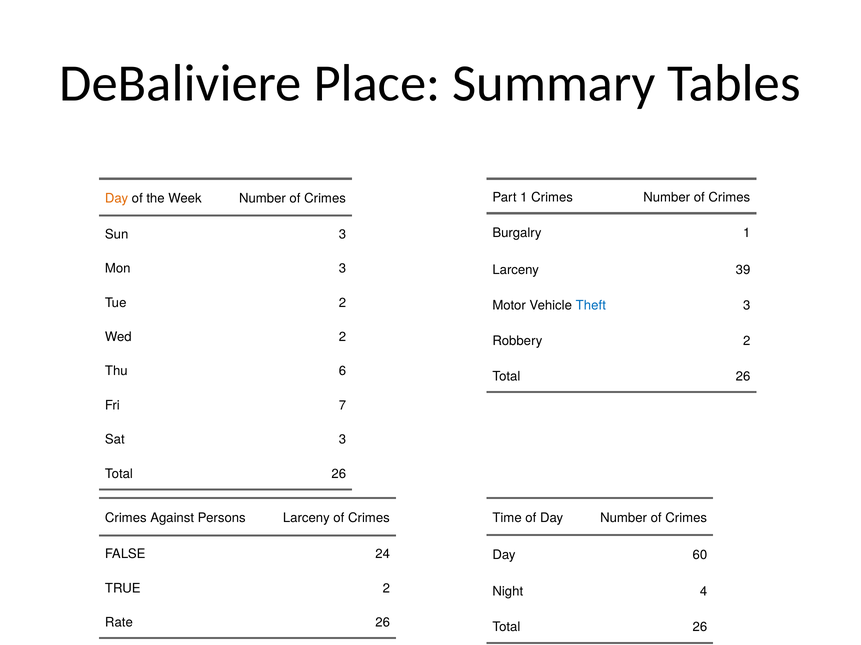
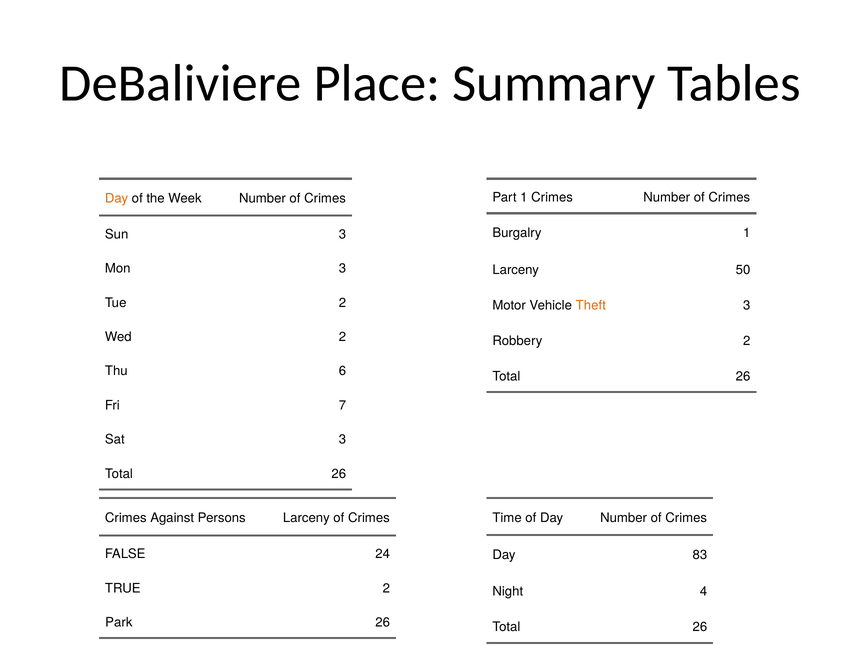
39: 39 -> 50 (743, 270)
Theft colour: blue -> orange (591, 306)
60: 60 -> 83 (700, 555)
Rate: Rate -> Park (119, 623)
